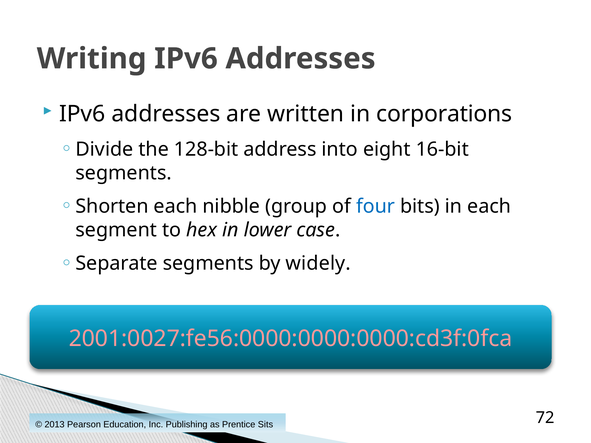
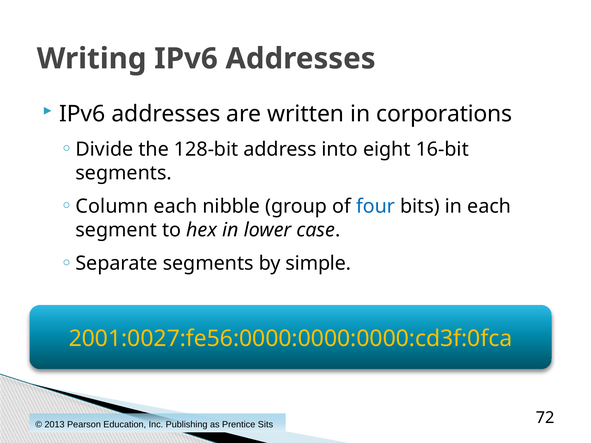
Shorten: Shorten -> Column (112, 206)
widely: widely -> simple (318, 264)
2001:0027:fe56:0000:0000:0000:cd3f:0fca colour: pink -> yellow (290, 339)
